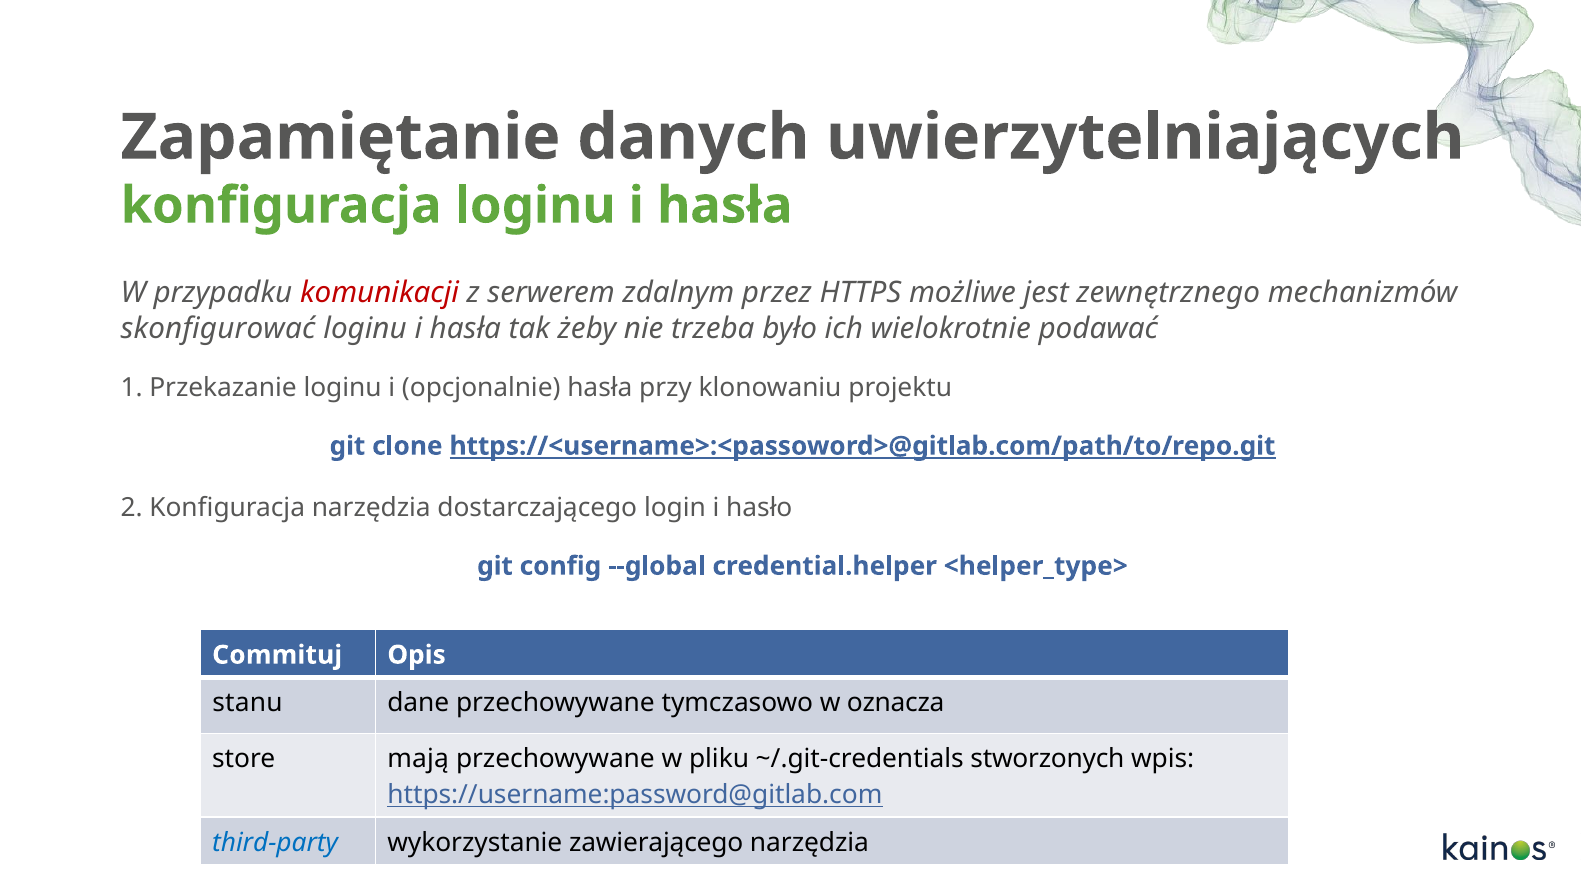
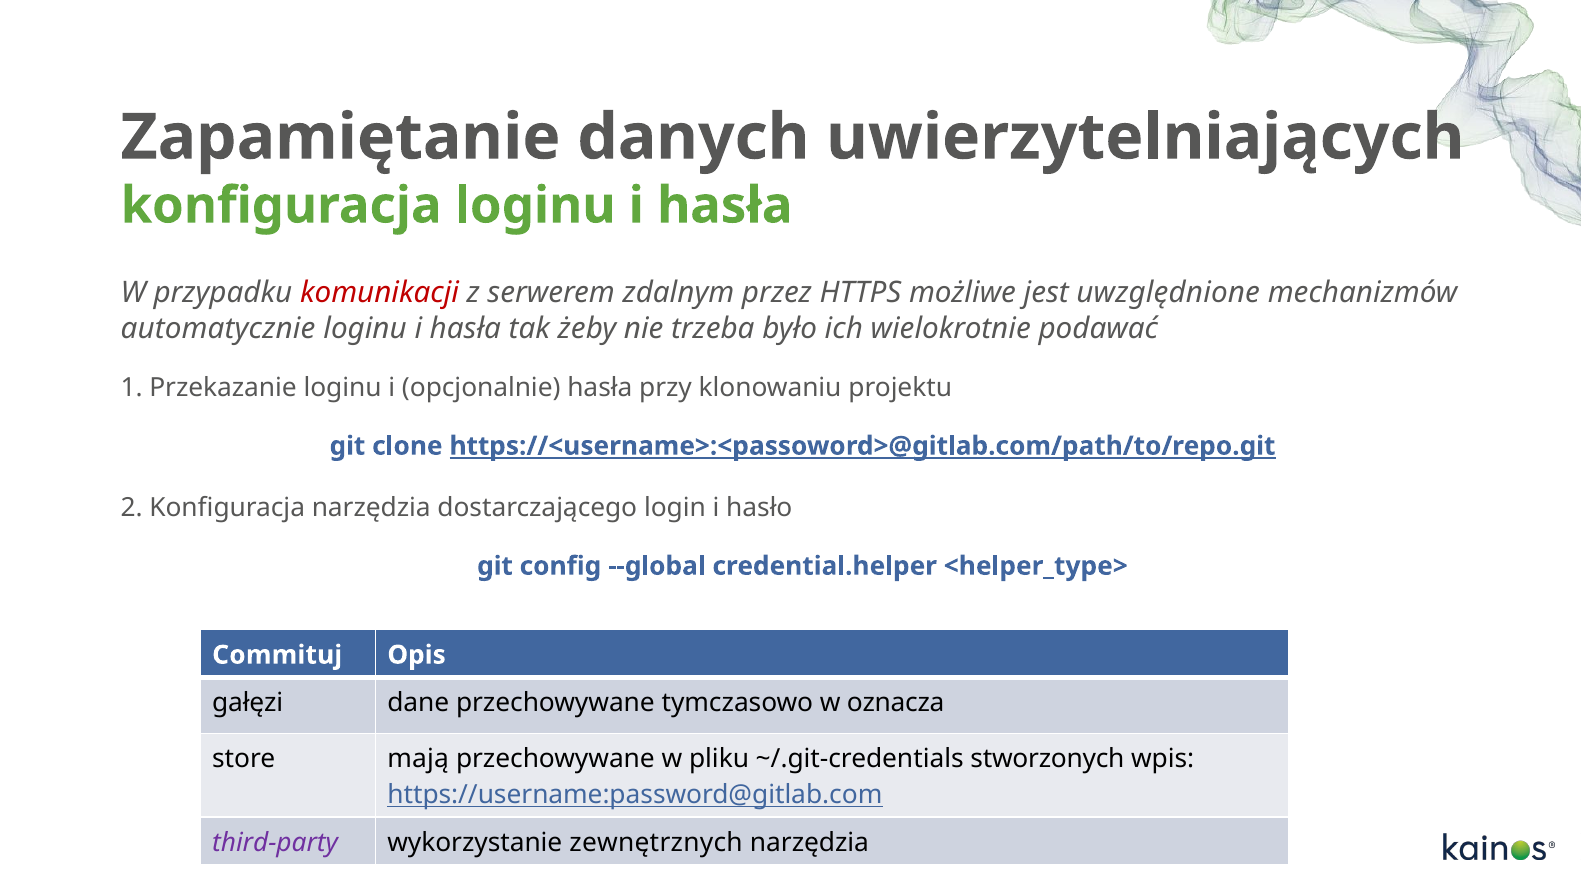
zewnętrznego: zewnętrznego -> uwzględnione (1168, 293)
skonfigurować: skonfigurować -> automatycznie (218, 328)
stanu: stanu -> gałęzi (248, 703)
third-party colour: blue -> purple (275, 843)
zawierającego: zawierającego -> zewnętrznych (656, 843)
